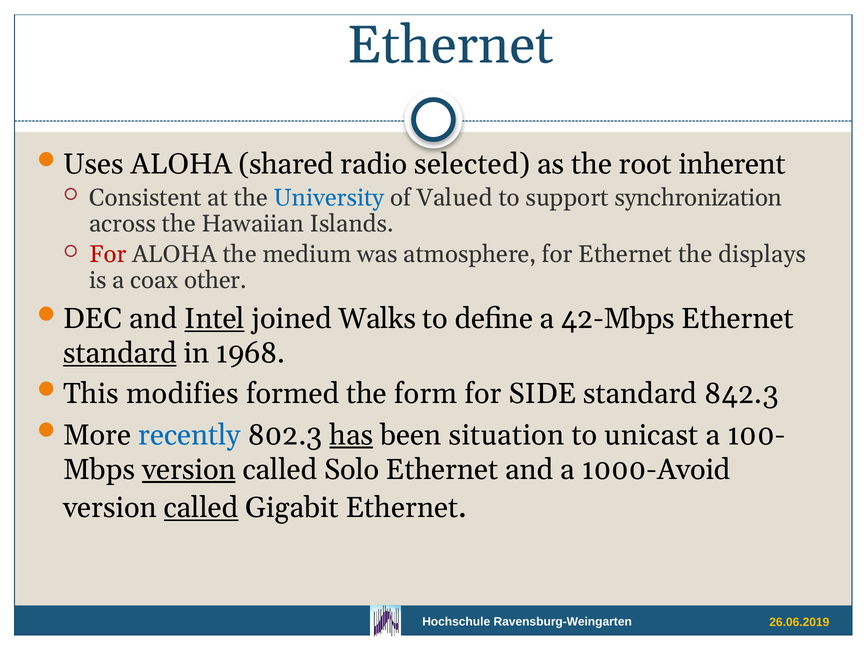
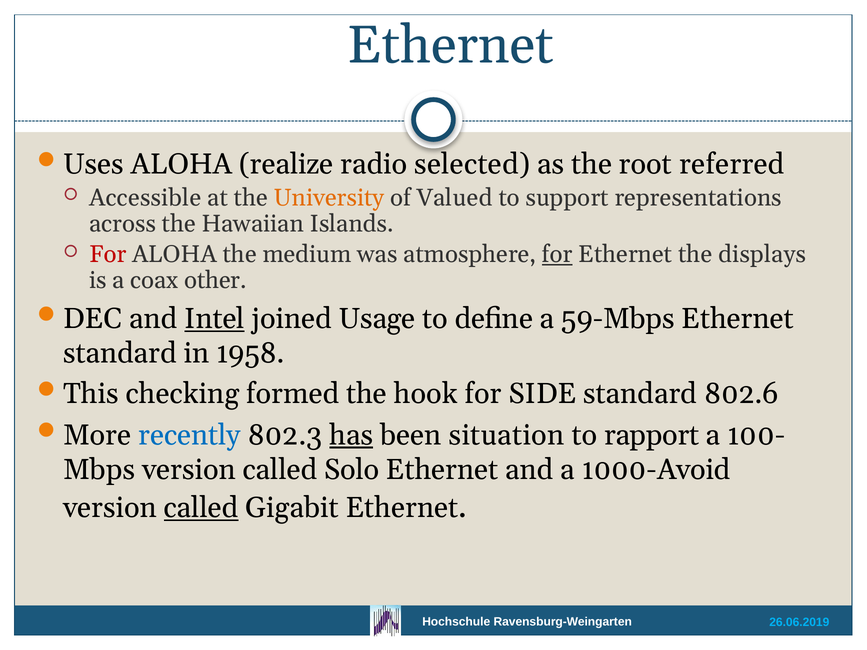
shared: shared -> realize (286, 164)
inherent: inherent -> referred (732, 164)
Consistent: Consistent -> Accessible (145, 198)
University colour: blue -> orange (329, 198)
synchronization: synchronization -> representations (698, 198)
for underline: none -> present (557, 255)
Walks: Walks -> Usage (377, 319)
42-Mbps: 42-Mbps -> 59-Mbps (618, 319)
standard underline: present -> none (120, 354)
1968: 1968 -> 1958 (250, 354)
modifies: modifies -> checking (182, 394)
form: form -> hook (426, 394)
842.3: 842.3 -> 802.6 (741, 394)
unicast: unicast -> rapport (652, 435)
version underline: present -> none (189, 470)
26.06.2019 colour: yellow -> light blue (799, 622)
